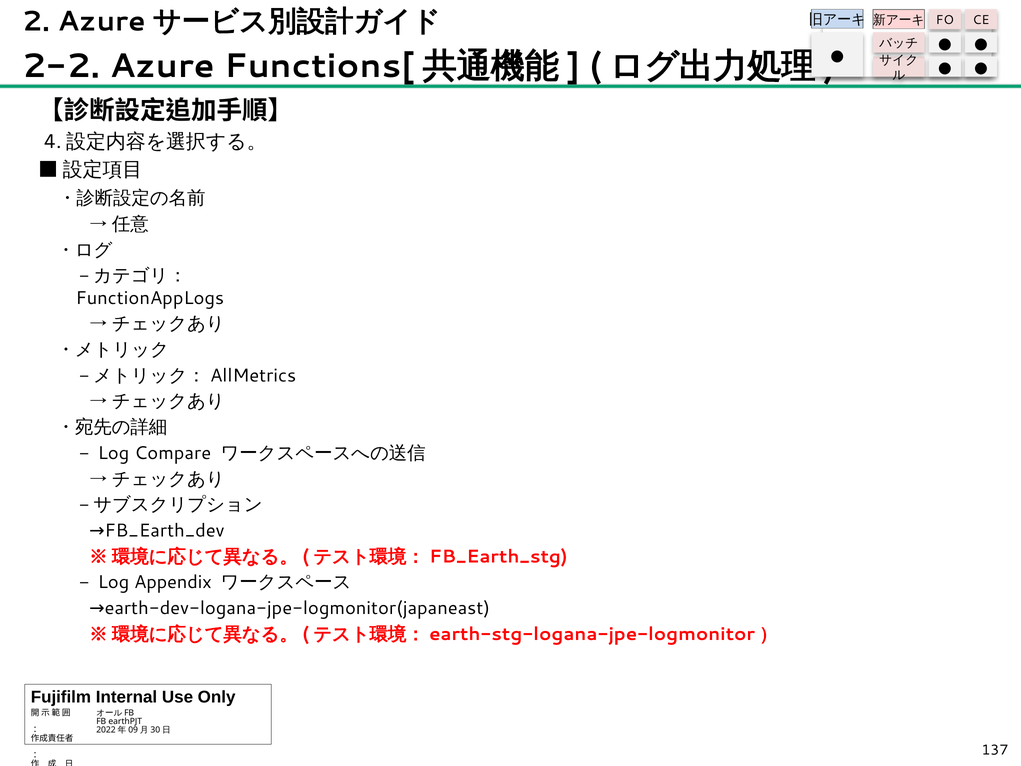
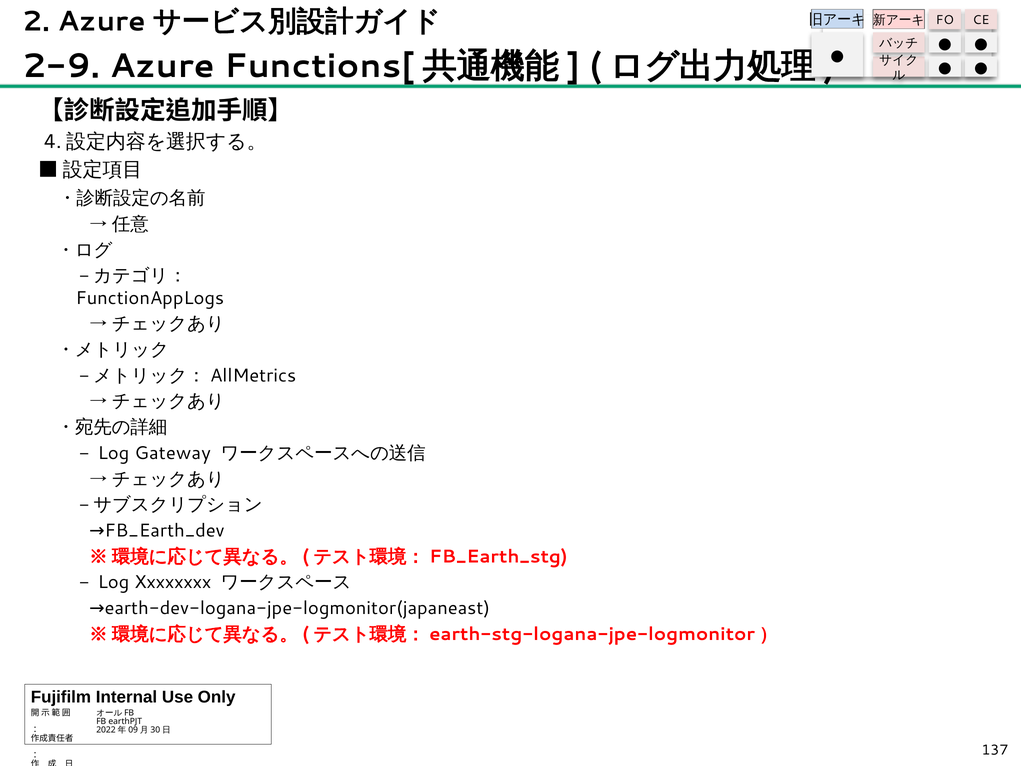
2-2: 2-2 -> 2-9 (61, 66)
Compare: Compare -> Gateway (173, 453)
Appendix: Appendix -> Xxxxxxxx (173, 582)
